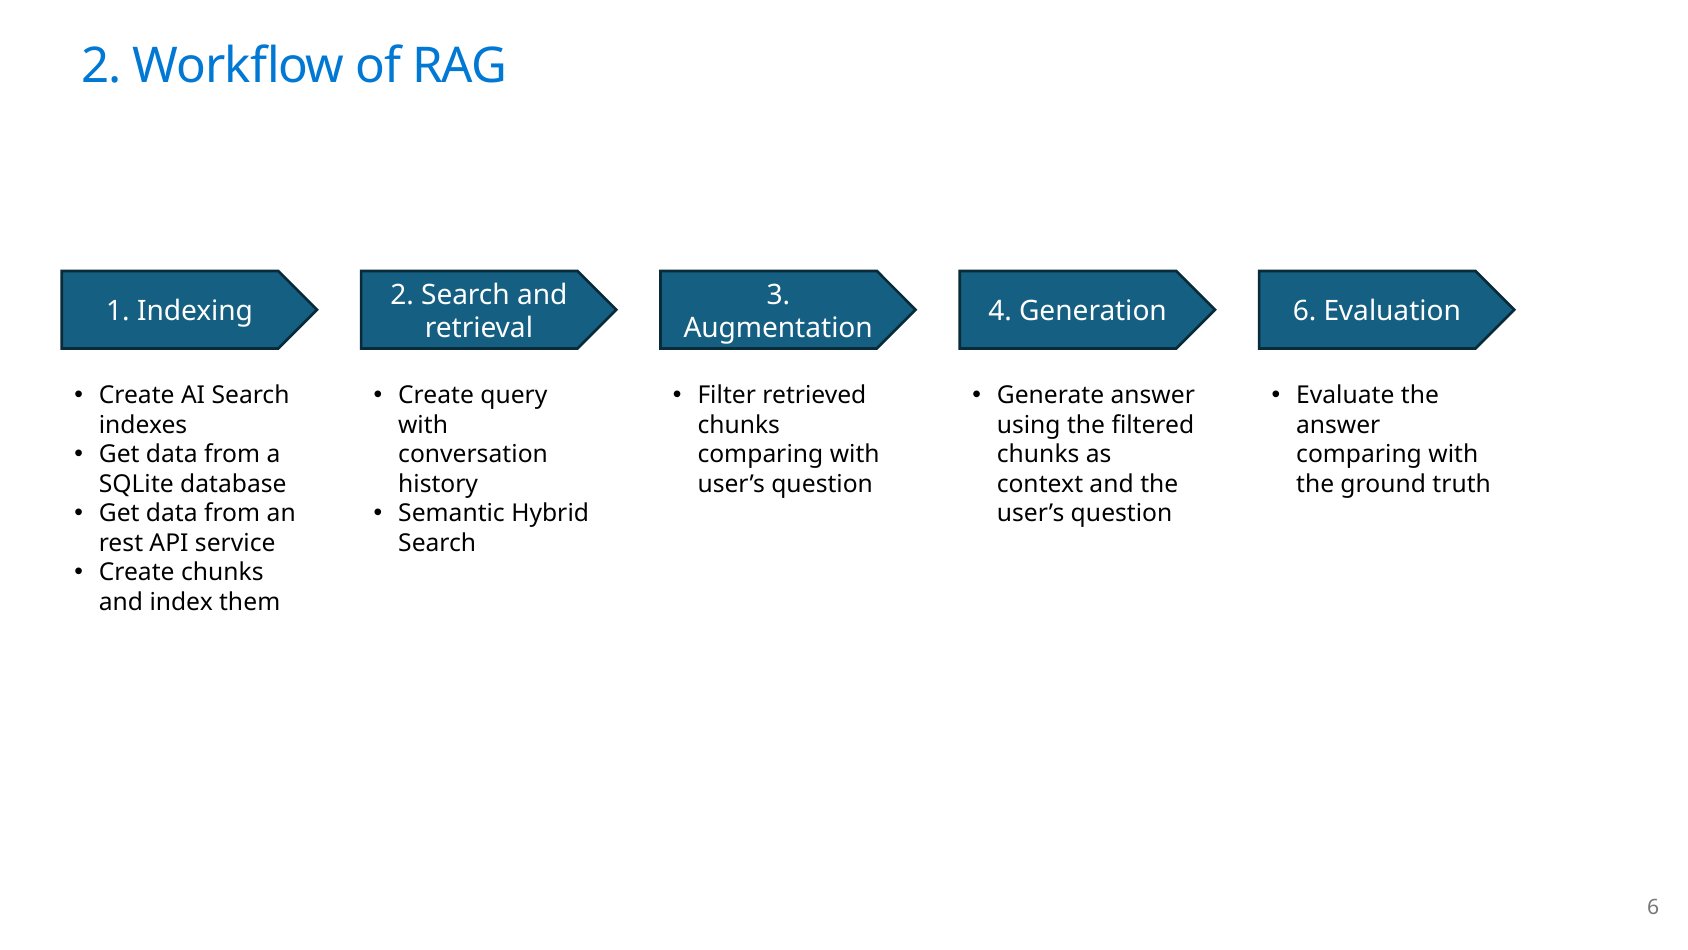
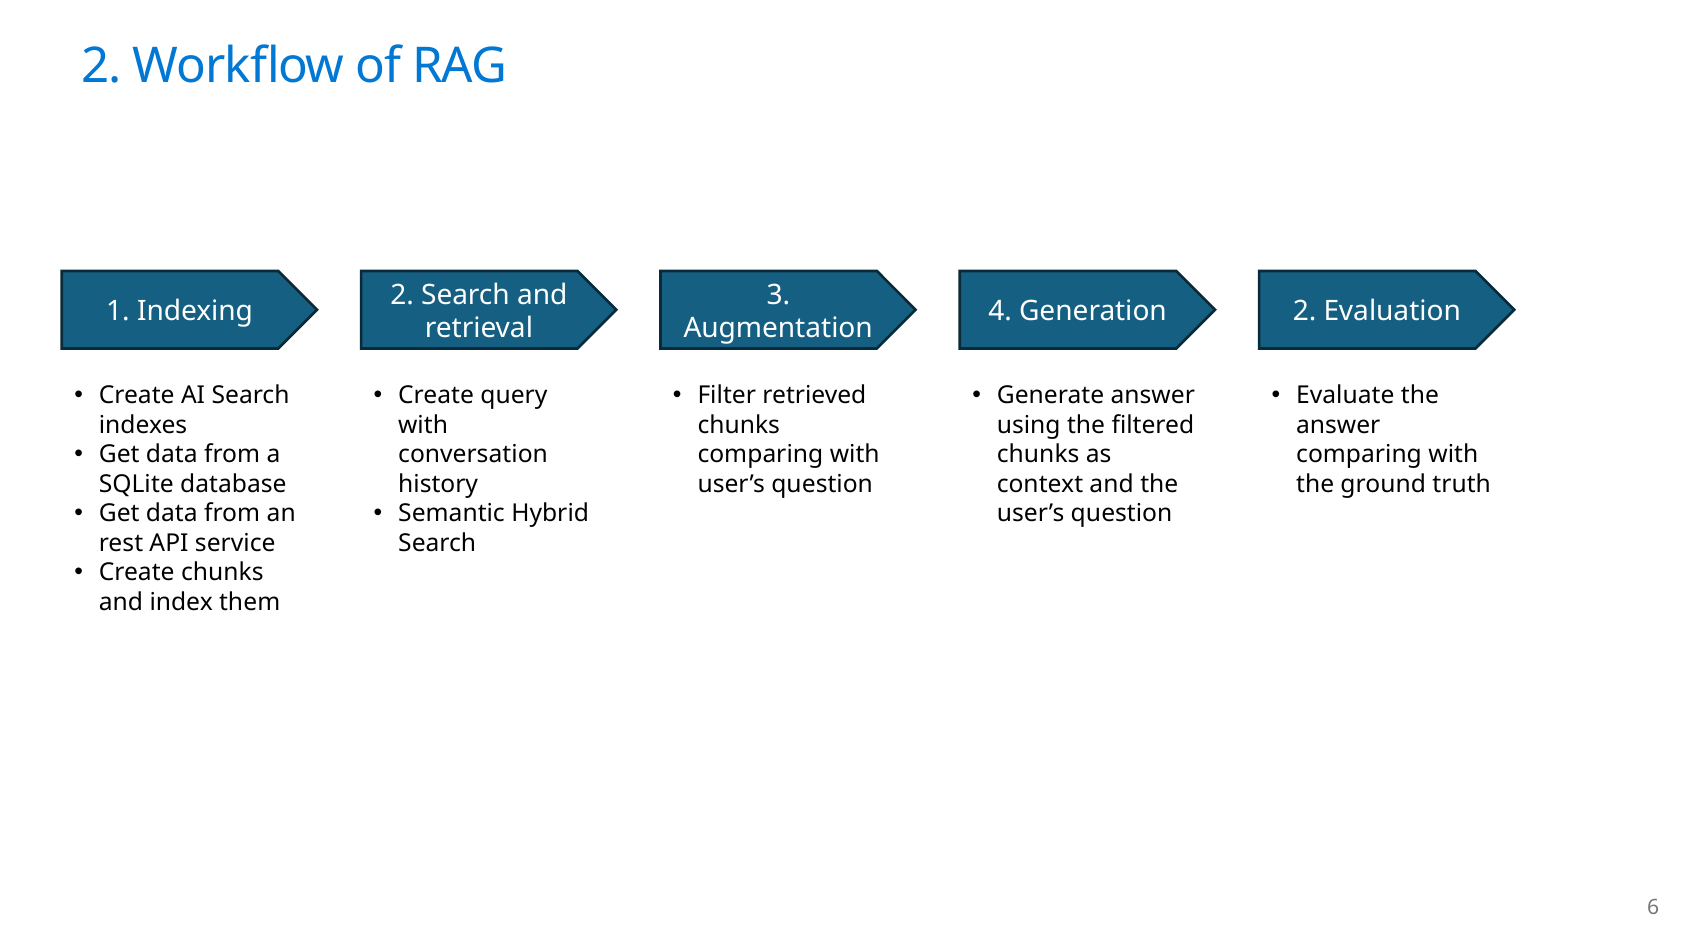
Generation 6: 6 -> 2 (1305, 312)
